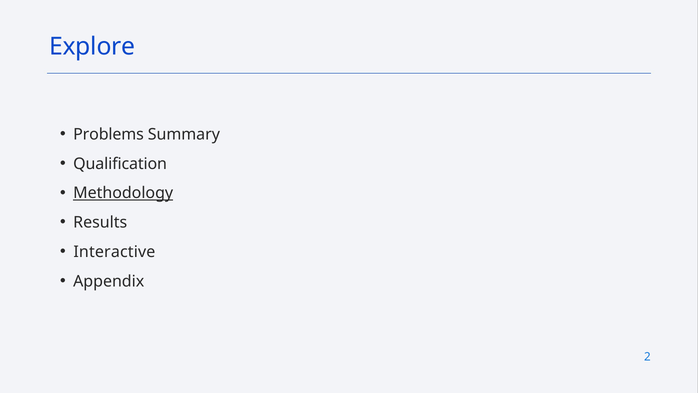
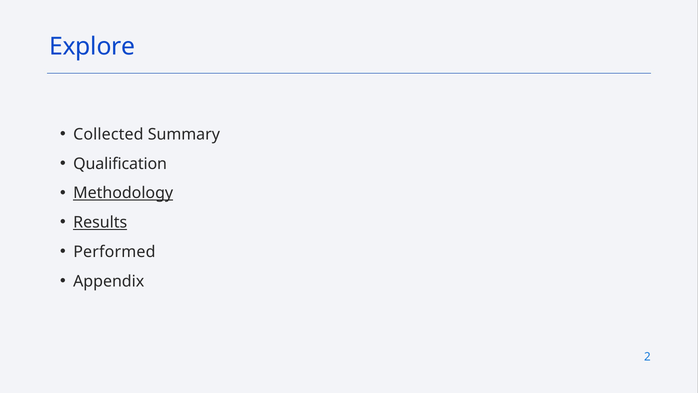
Problems: Problems -> Collected (108, 134)
Results underline: none -> present (100, 222)
Interactive: Interactive -> Performed (114, 252)
